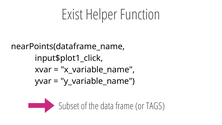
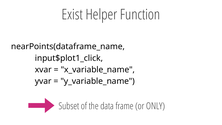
TAGS: TAGS -> ONLY (156, 106)
